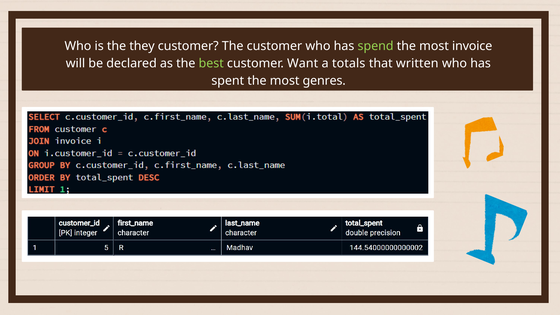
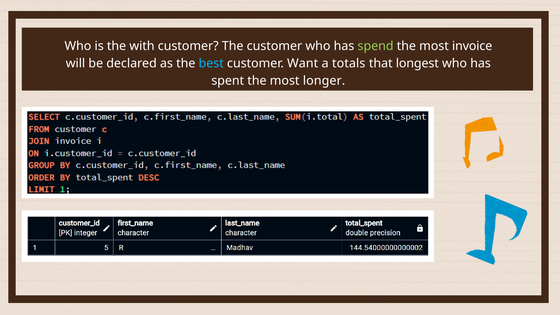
they: they -> with (142, 46)
best colour: light green -> light blue (211, 63)
written: written -> longest (417, 63)
genres: genres -> longer (324, 81)
